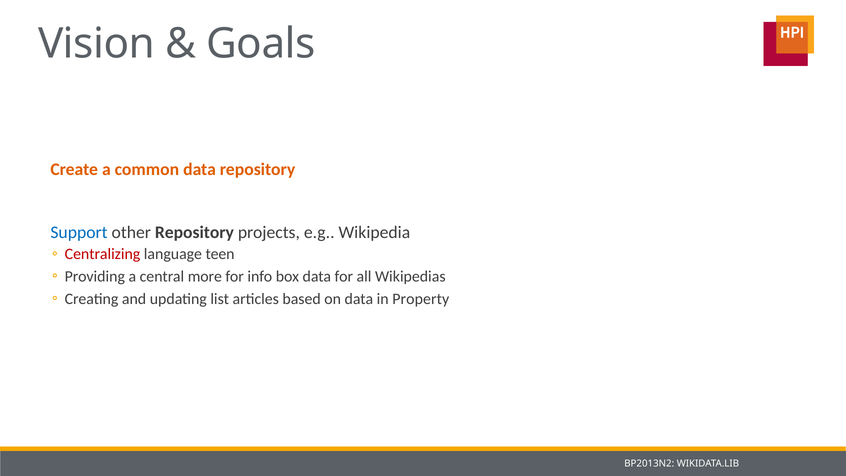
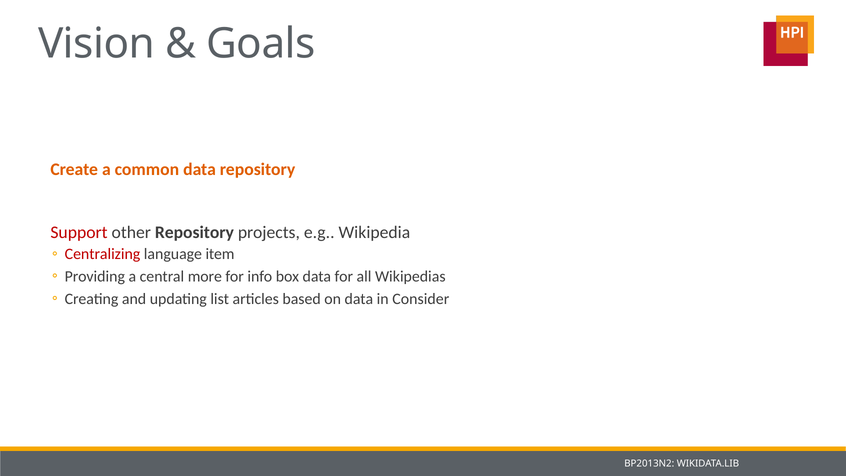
Support colour: blue -> red (79, 232)
teen: teen -> item (220, 254)
Property: Property -> Consider (421, 299)
